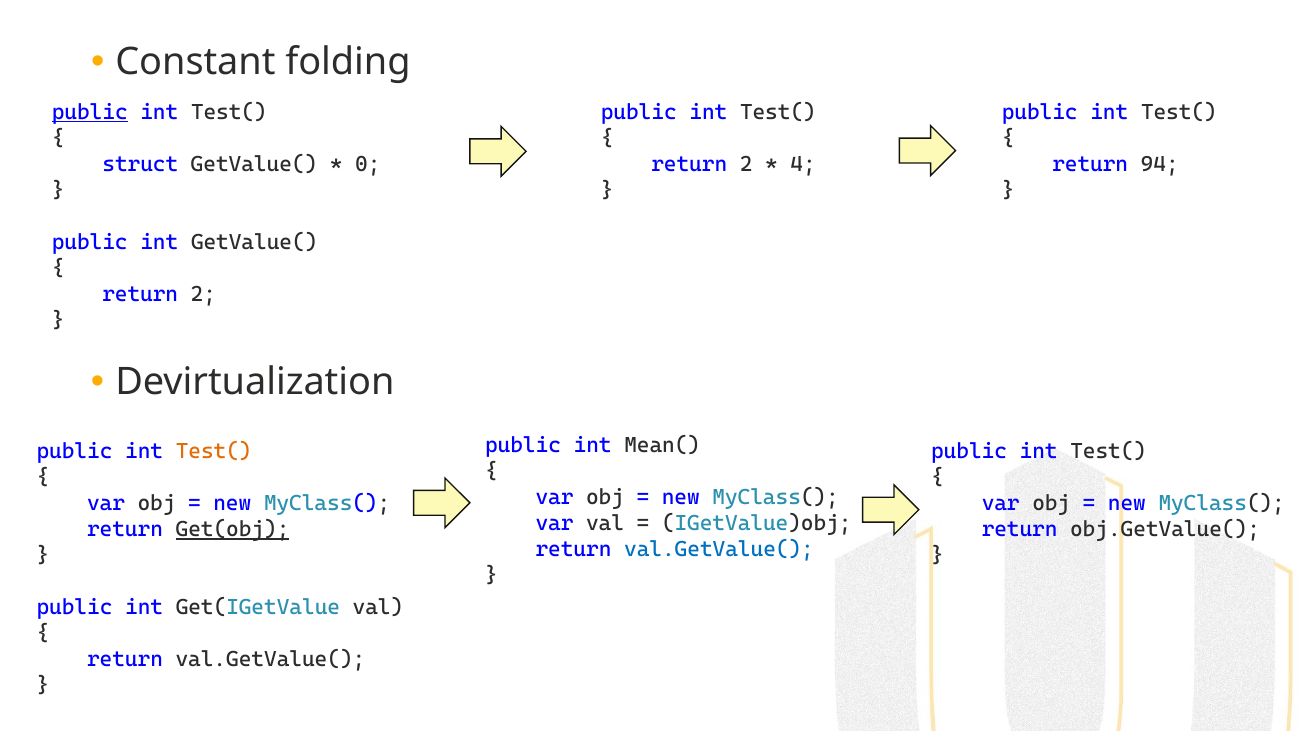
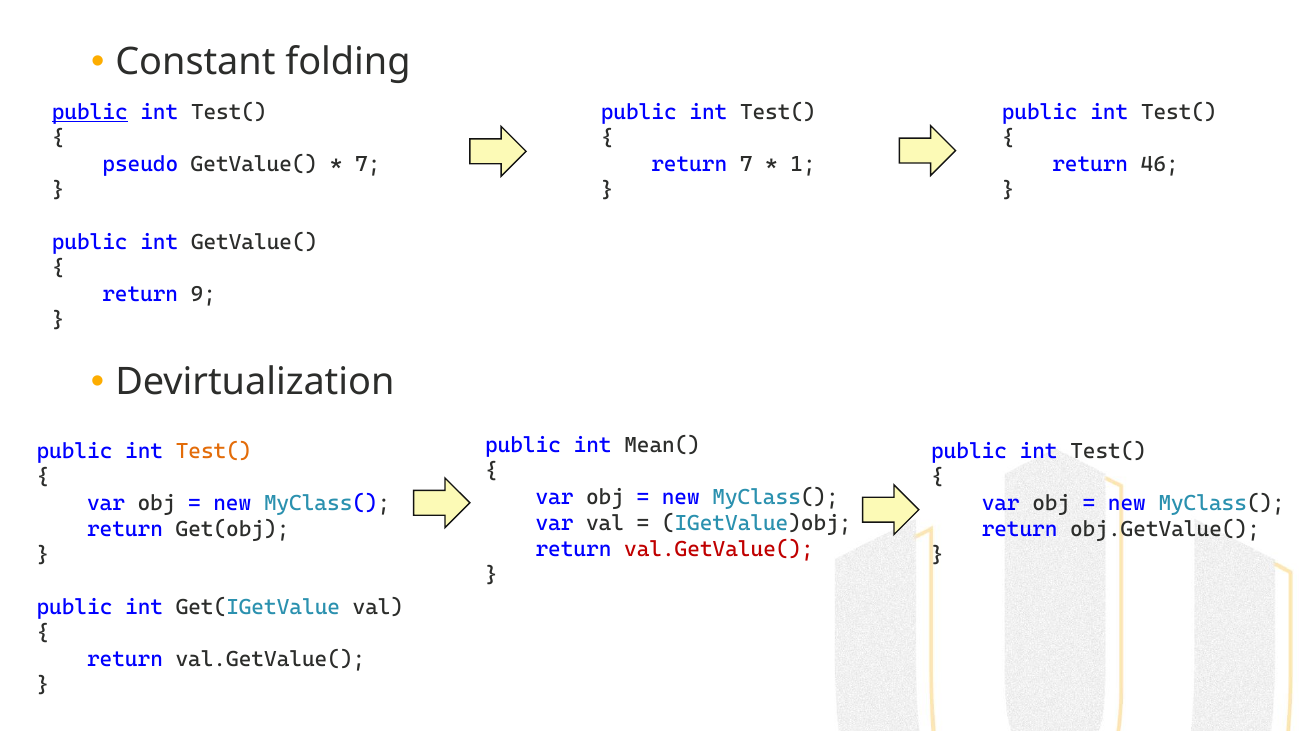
struct: struct -> pseudo (140, 164)
0: 0 -> 7 (368, 164)
2: 2 -> 7 (746, 164)
4: 4 -> 1 (803, 164)
94: 94 -> 46 (1160, 164)
2: 2 -> 9 (203, 294)
Get(obj underline: present -> none (233, 529)
val.GetValue( colour: blue -> red (719, 549)
